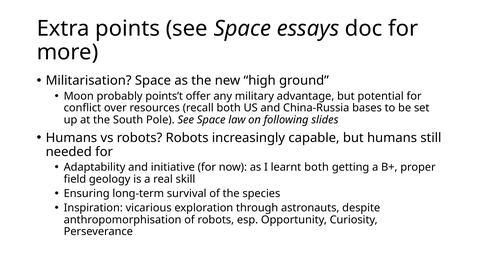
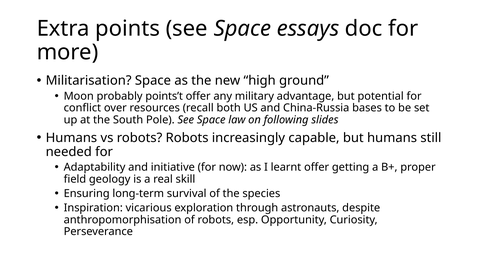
learnt both: both -> offer (317, 168)
